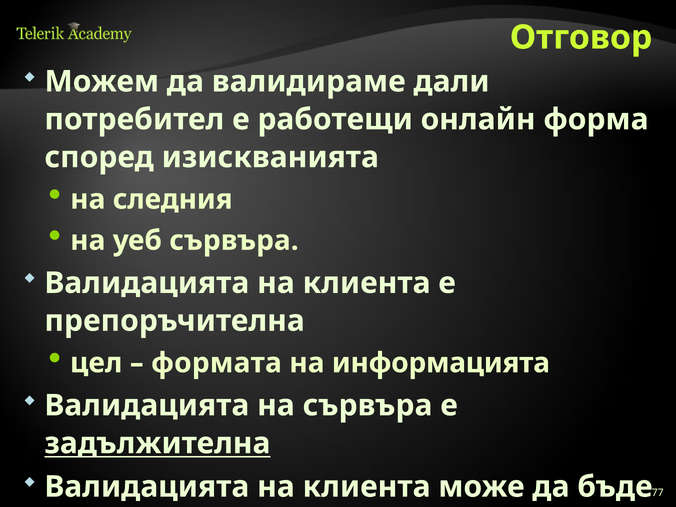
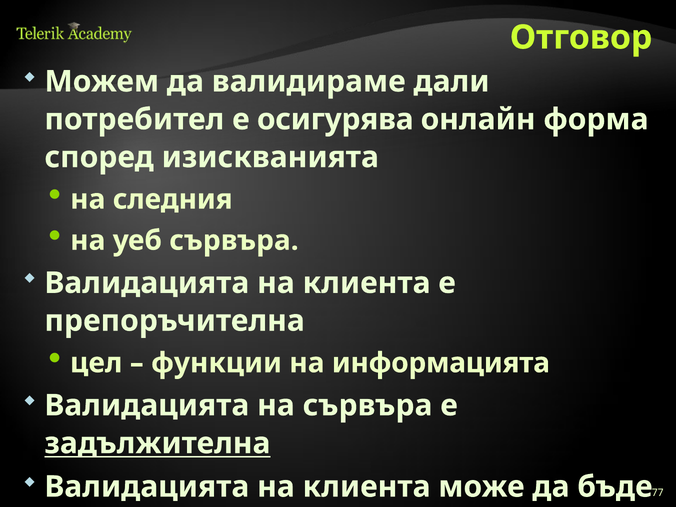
работещи: работещи -> осигурява (335, 119)
формата: формата -> функции (217, 363)
